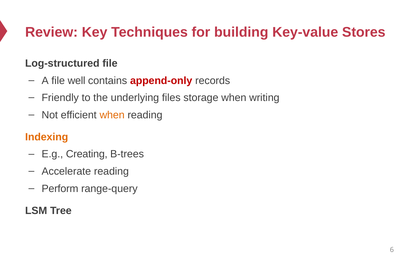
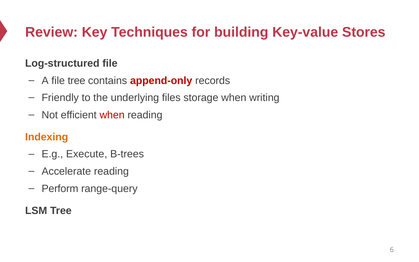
file well: well -> tree (77, 81)
when colour: orange -> red (112, 115)
Creating: Creating -> Execute (87, 154)
